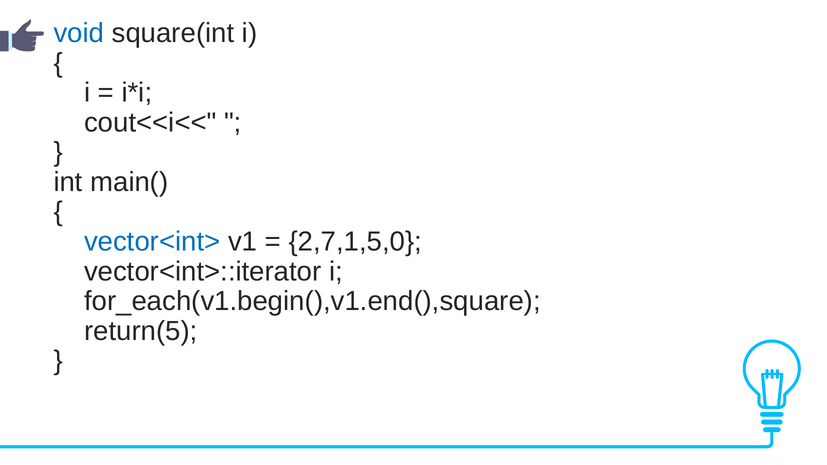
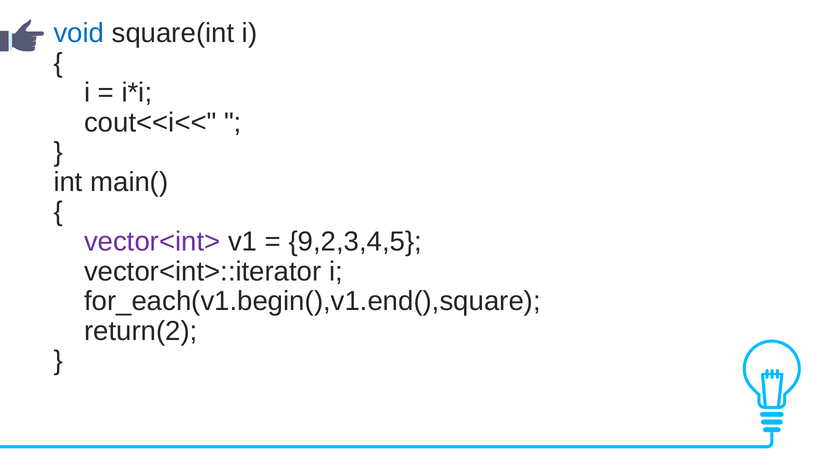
vector<int> colour: blue -> purple (152, 242)
2,7,1,5,0: 2,7,1,5,0 -> 9,2,3,4,5 (355, 242)
return(5: return(5 -> return(2 (141, 331)
